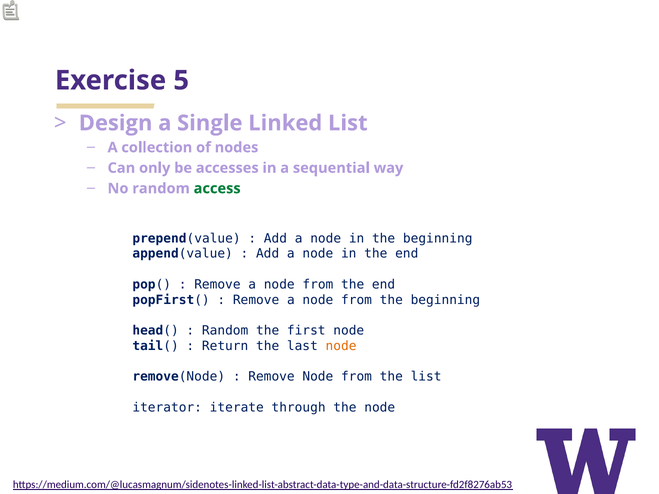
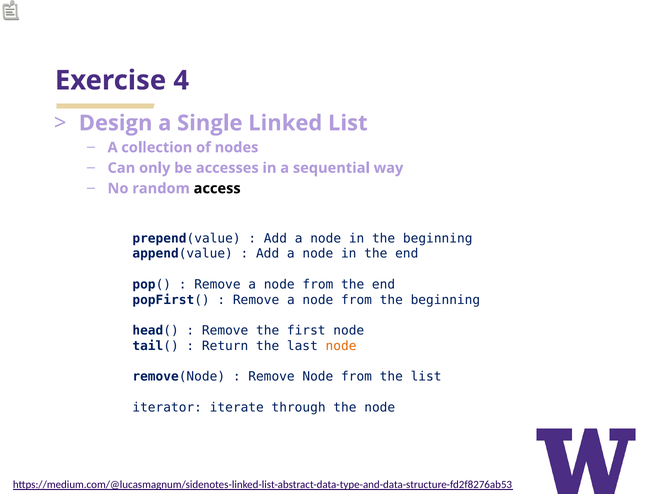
5: 5 -> 4 (181, 80)
access colour: green -> black (217, 189)
Random: Random -> Remove (225, 331)
